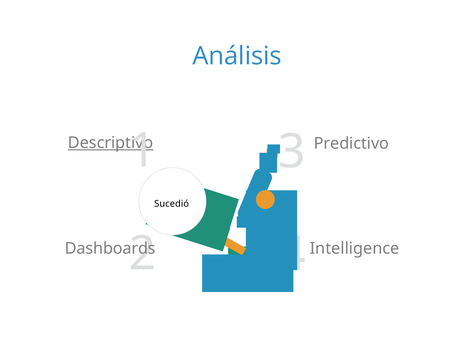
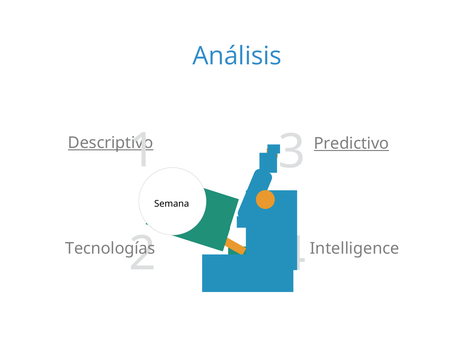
Predictivo underline: none -> present (351, 143)
Sucedió: Sucedió -> Semana (172, 204)
Dashboards: Dashboards -> Tecnologías (110, 248)
